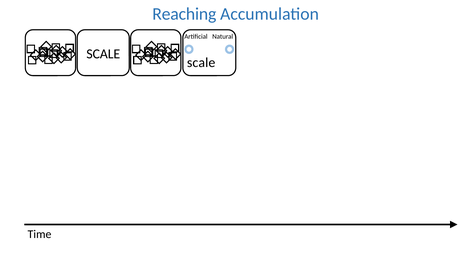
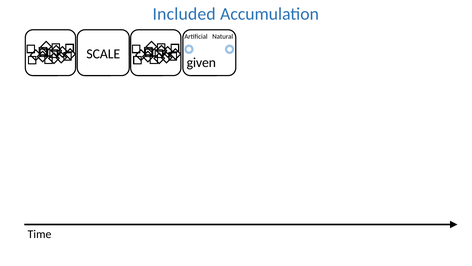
Reaching: Reaching -> Included (184, 14)
scale: scale -> given (201, 63)
